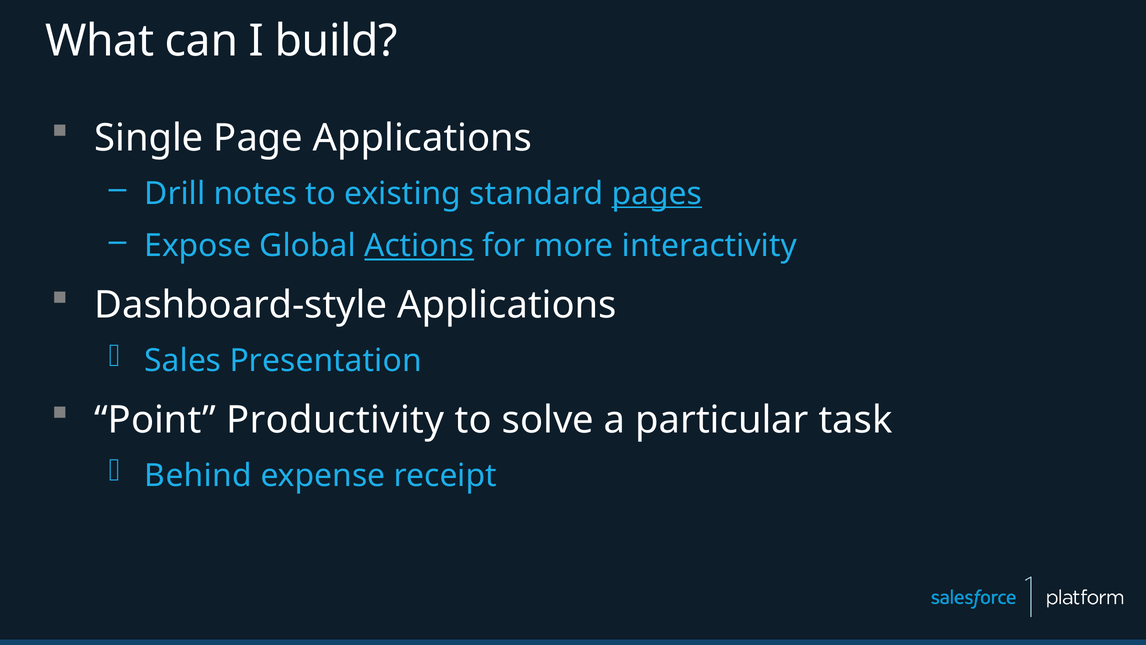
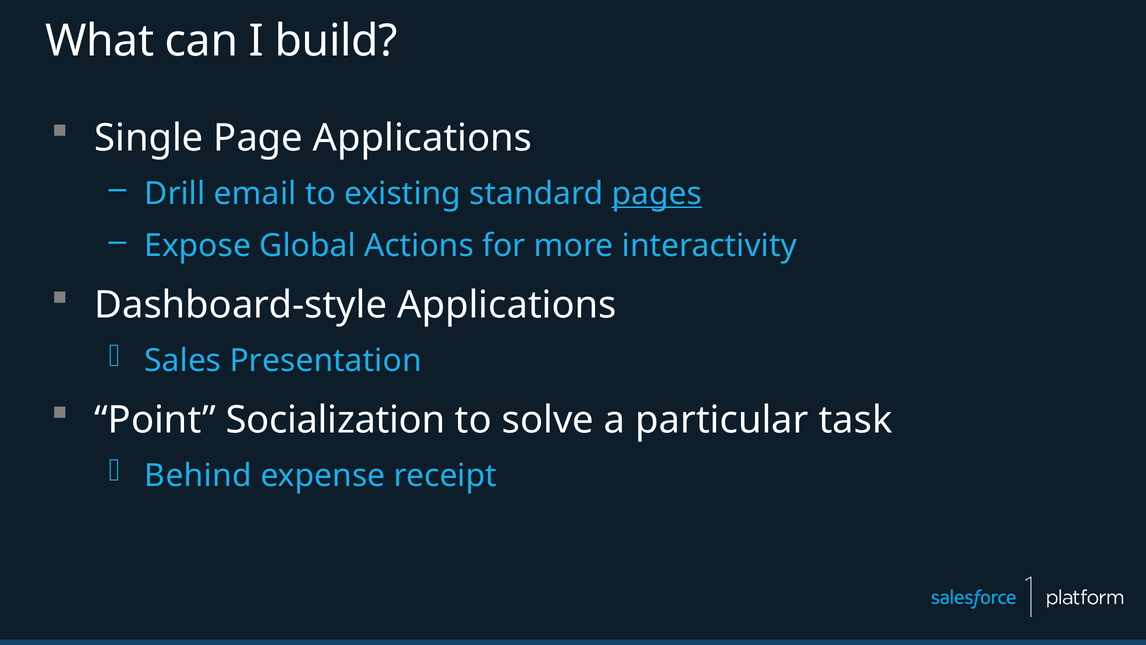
notes: notes -> email (255, 193)
Actions underline: present -> none (419, 246)
Productivity: Productivity -> Socialization (336, 420)
